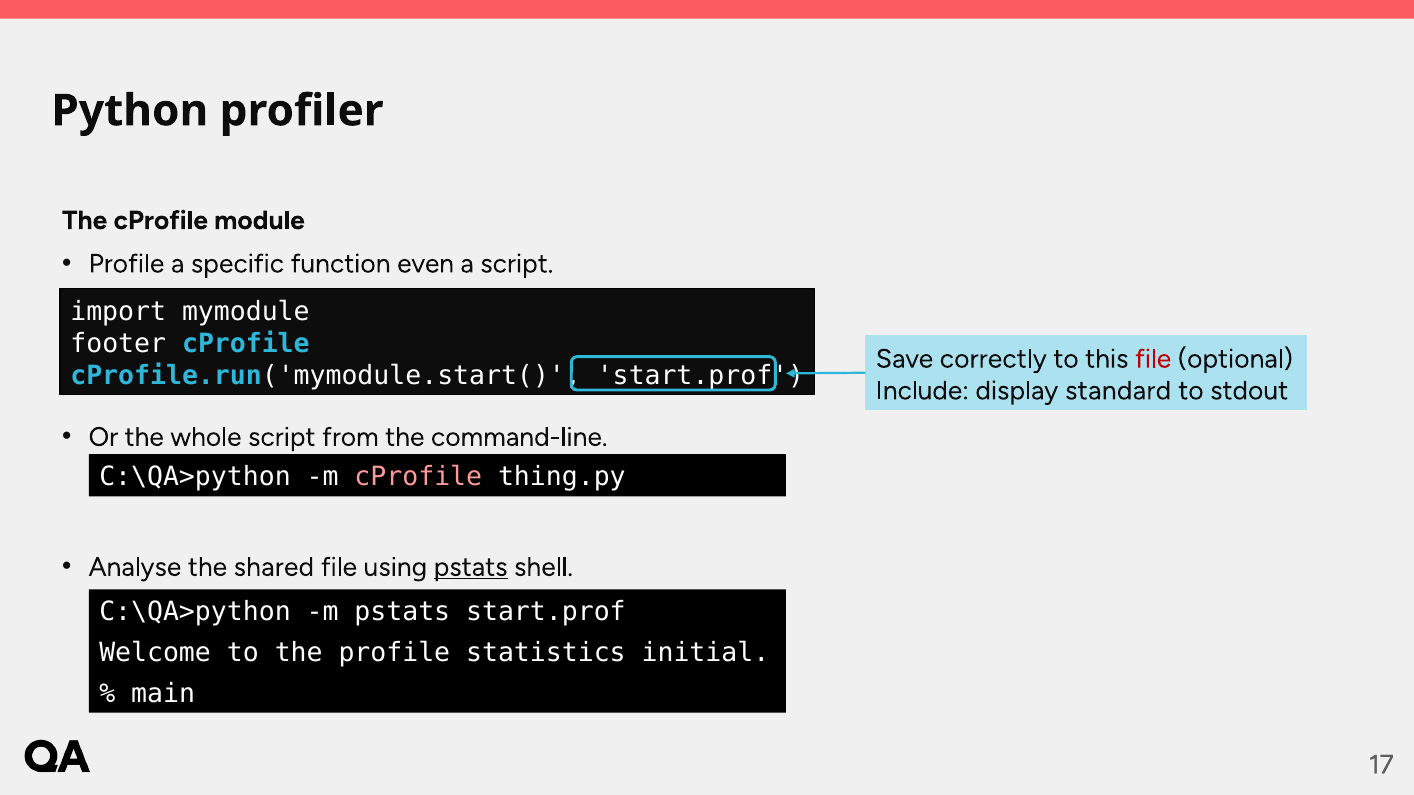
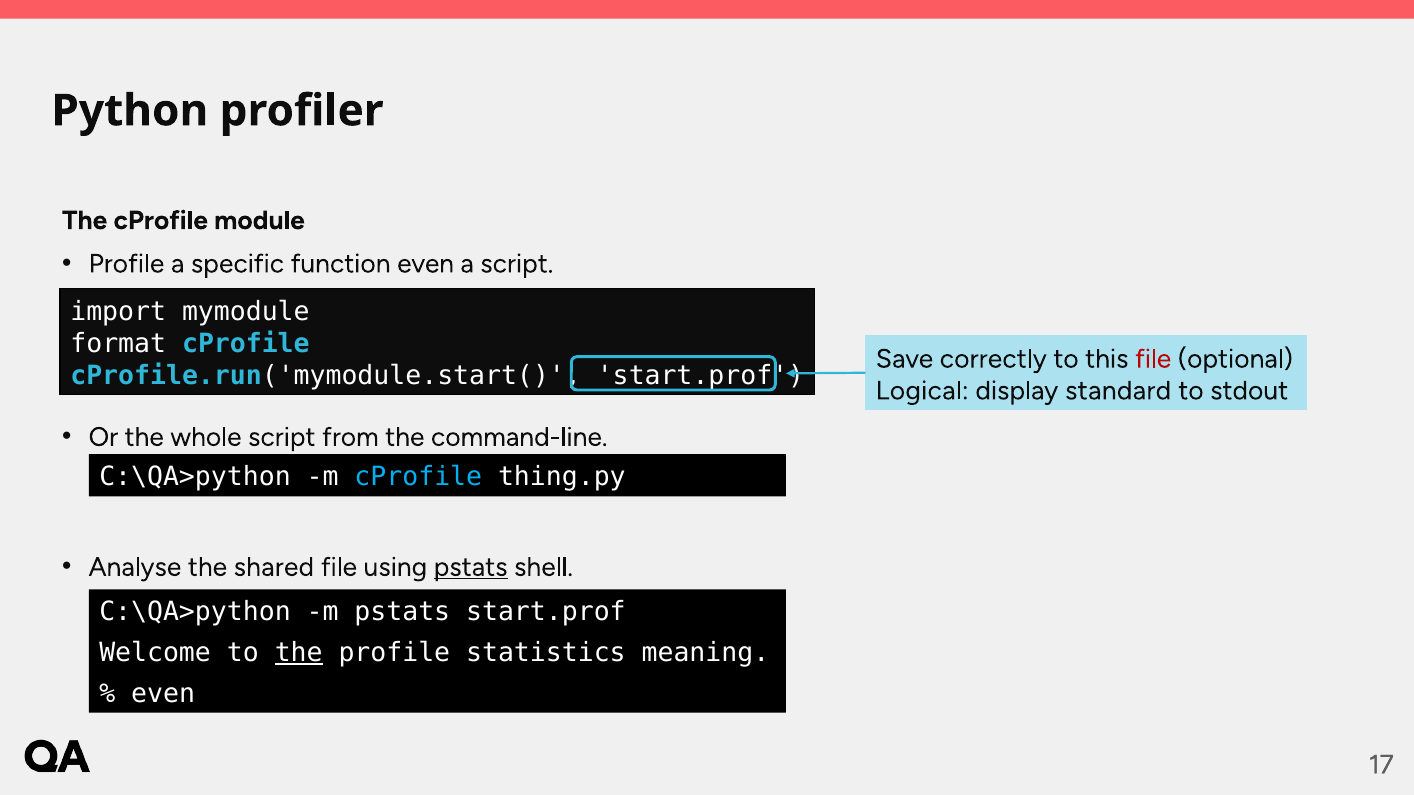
footer: footer -> format (118, 344)
Include: Include -> Logical (922, 391)
cProfile colour: pink -> light blue (418, 477)
the underline: none -> present (299, 653)
initial: initial -> meaning (705, 653)
main: main -> even (163, 694)
